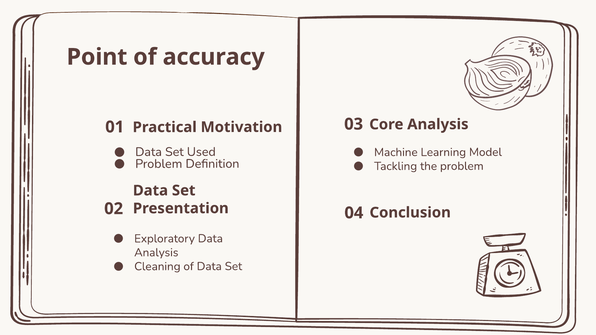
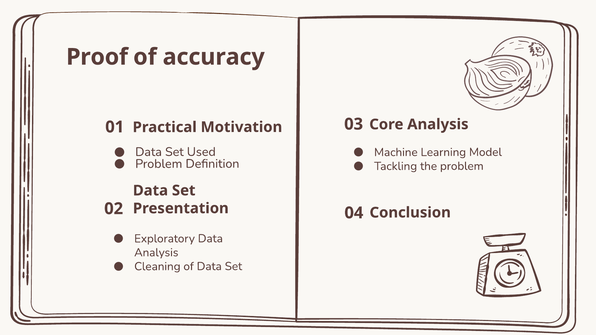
Point: Point -> Proof (97, 57)
